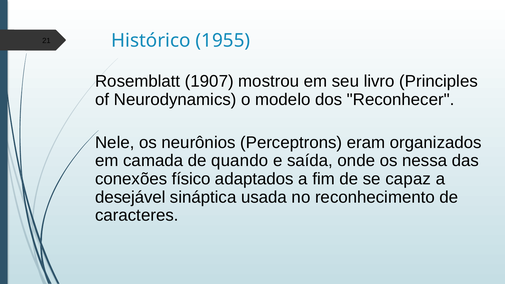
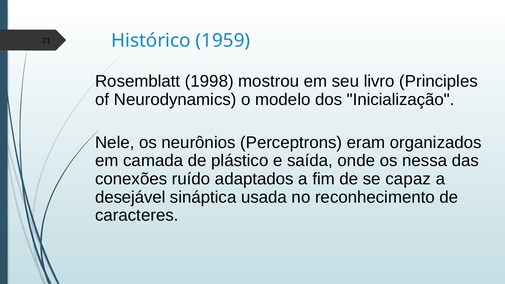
1955: 1955 -> 1959 (223, 40)
1907: 1907 -> 1998 (209, 81)
Reconhecer: Reconhecer -> Inicialização (401, 99)
quando: quando -> plástico (240, 161)
físico: físico -> ruído (191, 179)
